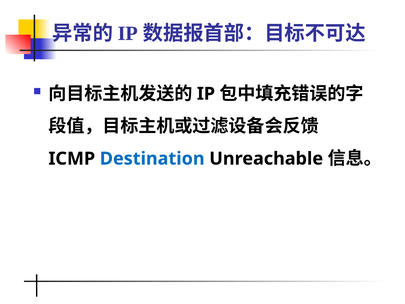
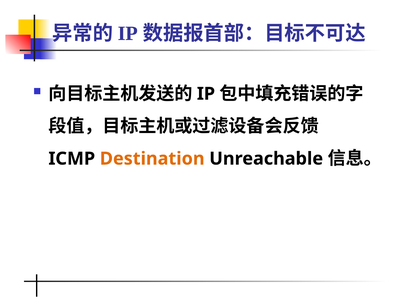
Destination colour: blue -> orange (152, 159)
